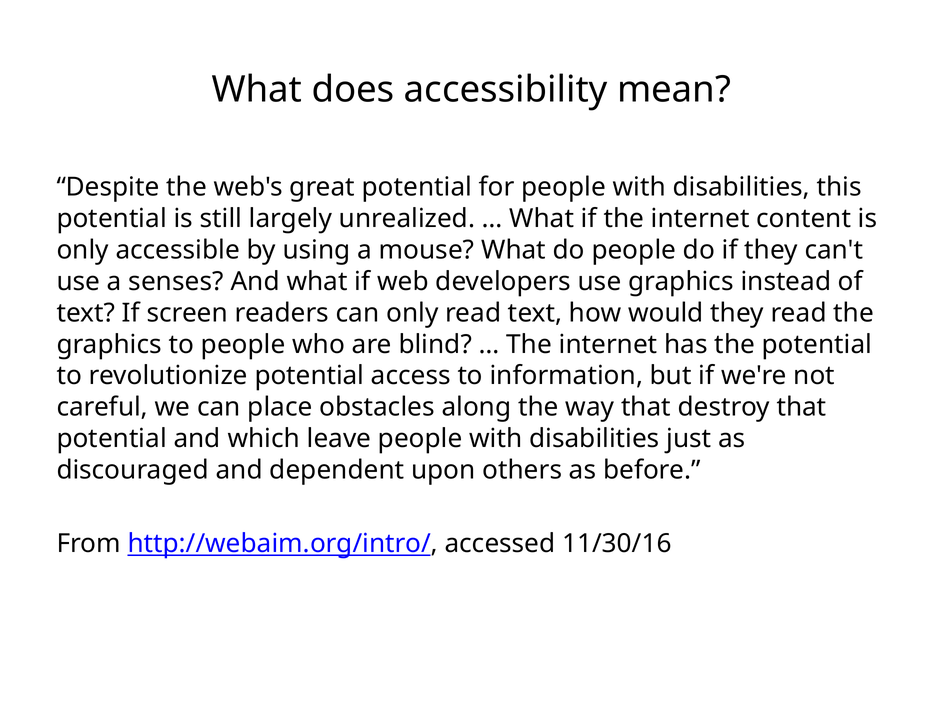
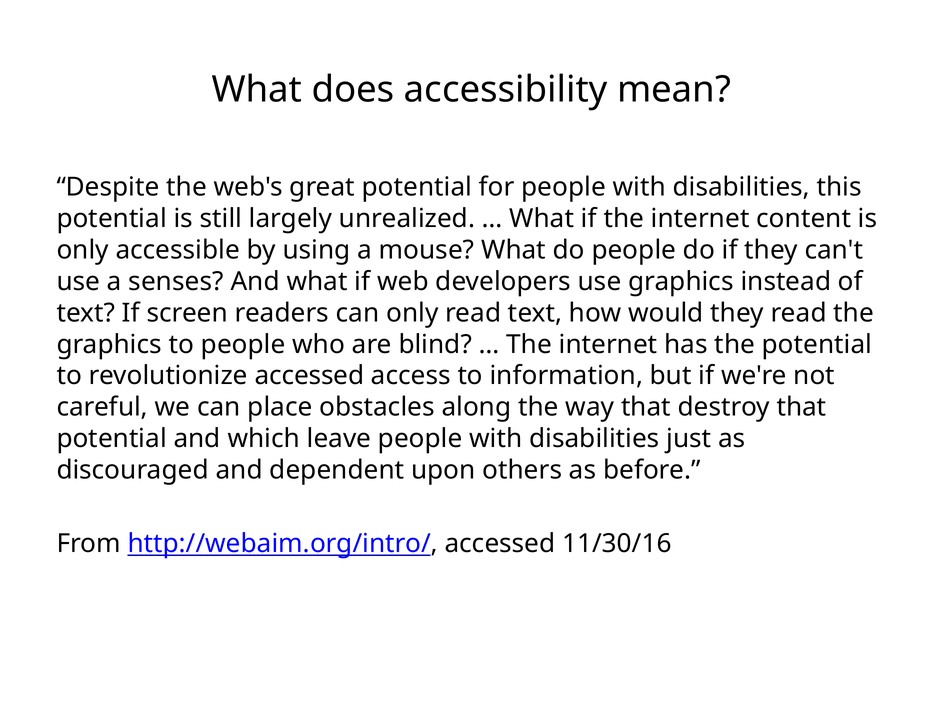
revolutionize potential: potential -> accessed (309, 376)
